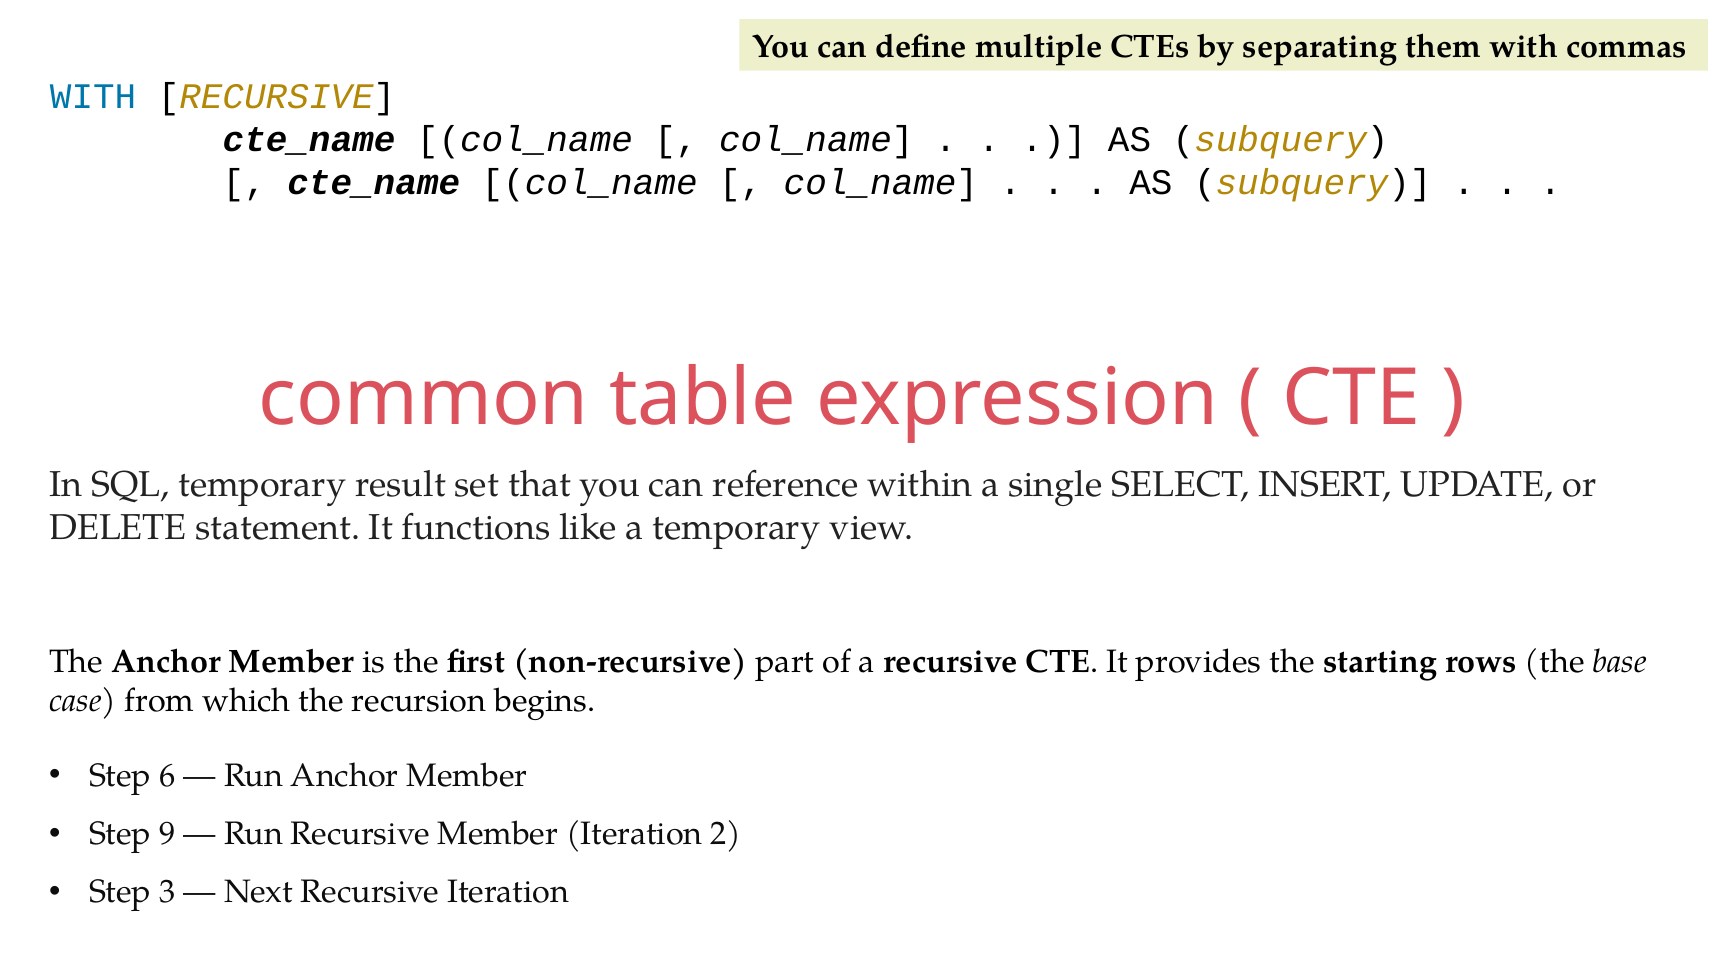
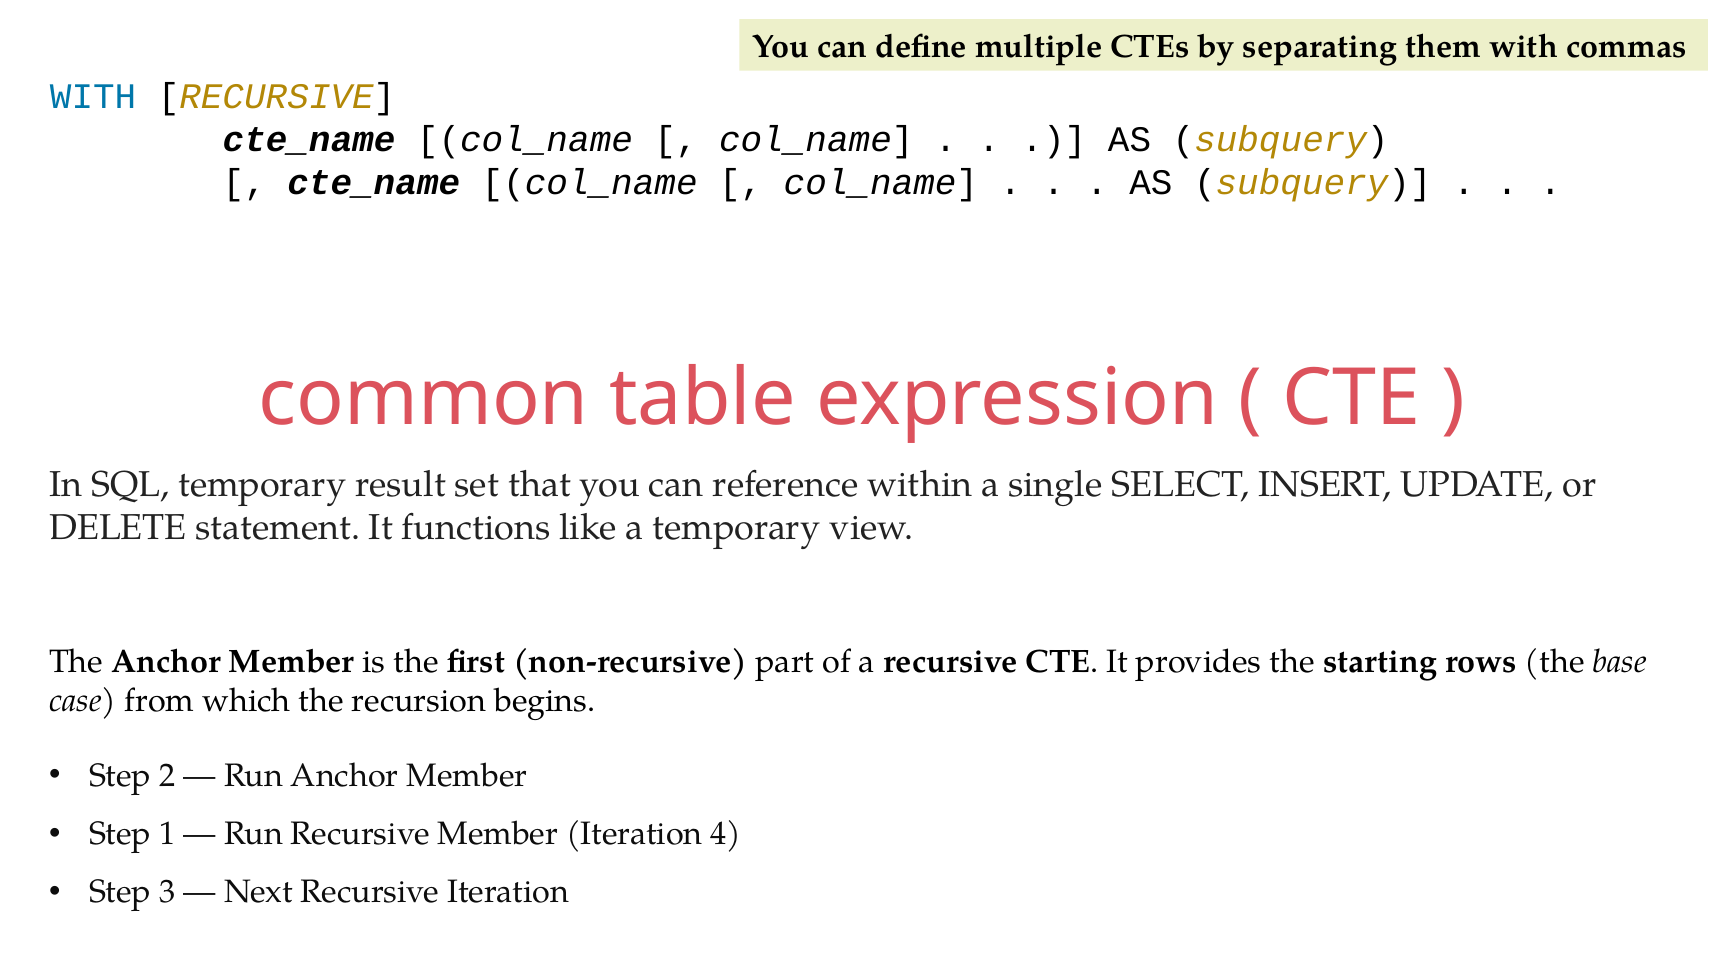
6: 6 -> 2 (168, 776)
9: 9 -> 1 (168, 834)
2: 2 -> 4 (726, 834)
